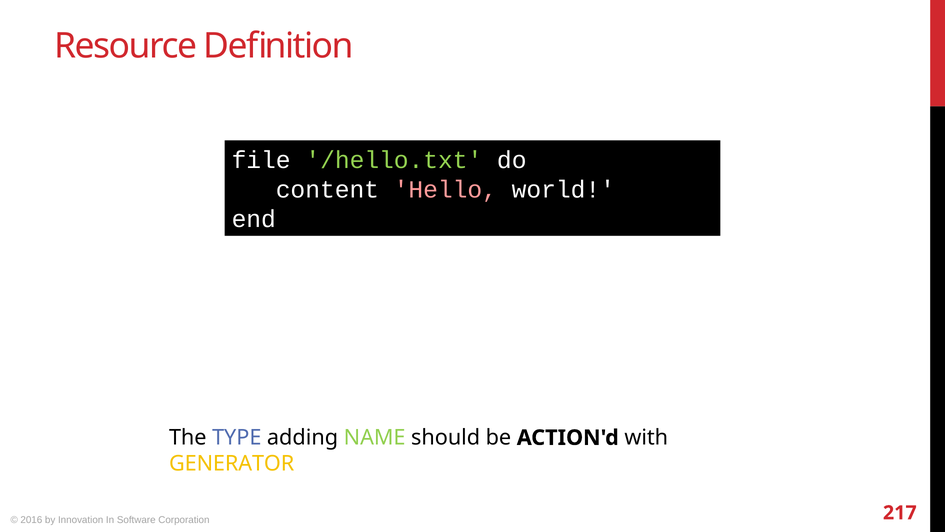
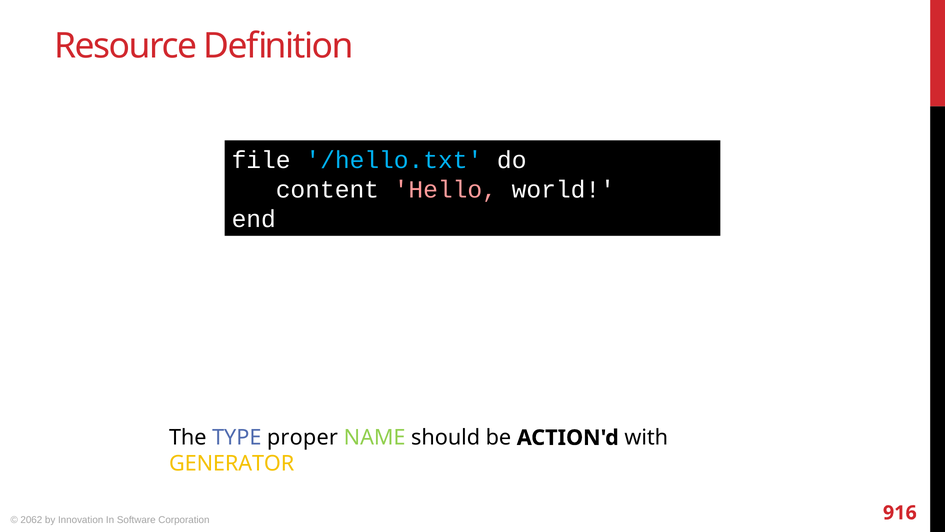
/hello.txt colour: light green -> light blue (394, 160)
adding: adding -> proper (302, 437)
2016: 2016 -> 2062 (31, 520)
217: 217 -> 916 (900, 512)
